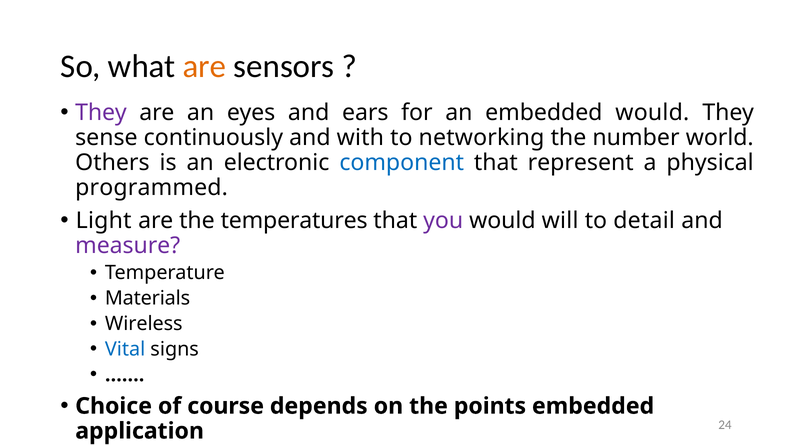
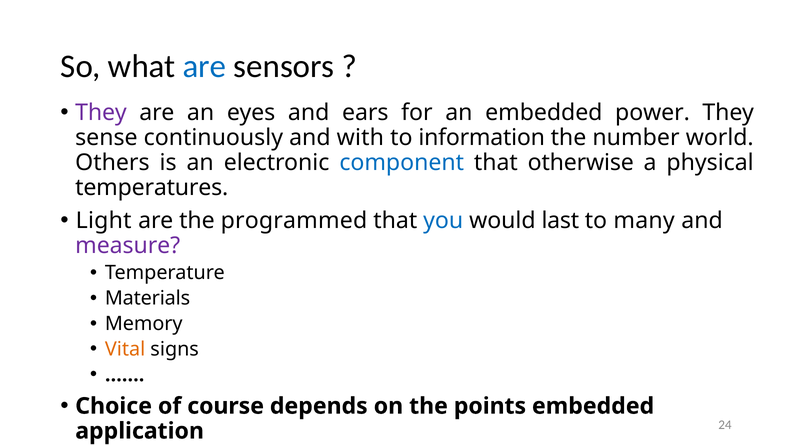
are colour: orange -> blue (204, 67)
embedded would: would -> power (652, 113)
networking: networking -> information (482, 138)
represent: represent -> otherwise (581, 163)
programmed: programmed -> temperatures (152, 188)
temperatures: temperatures -> programmed (294, 221)
you colour: purple -> blue (443, 221)
will: will -> last (560, 221)
detail: detail -> many (644, 221)
Wireless: Wireless -> Memory (144, 324)
Vital colour: blue -> orange (125, 350)
